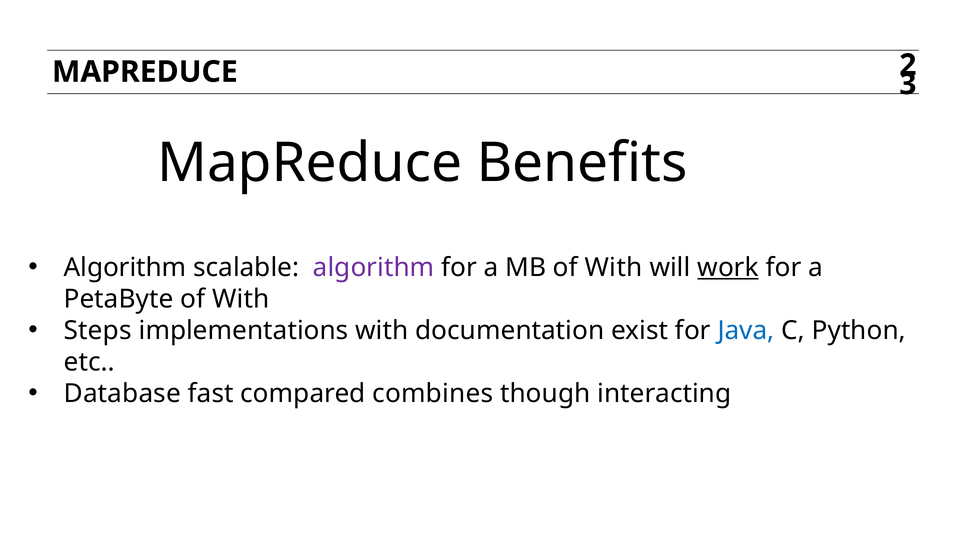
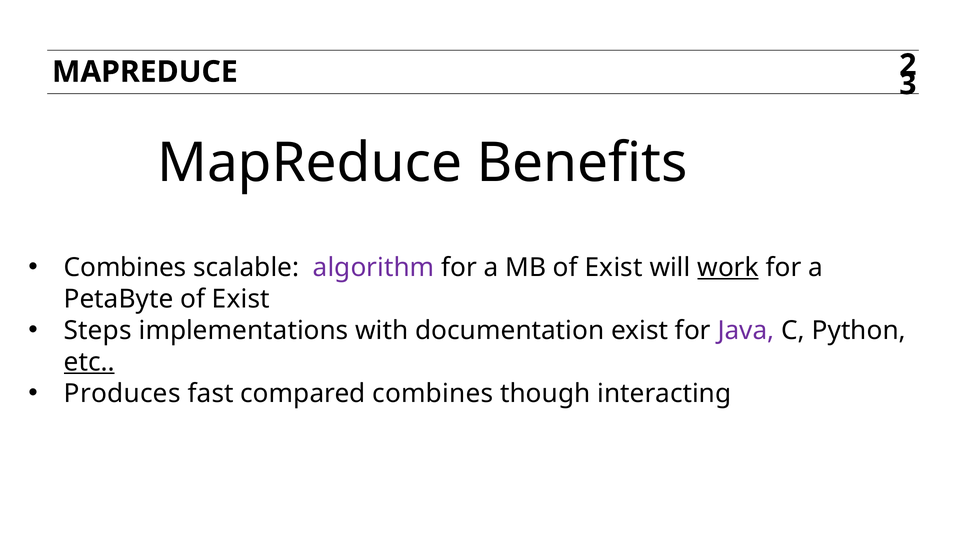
Algorithm: Algorithm -> Combines (125, 268)
MB of With: With -> Exist (614, 268)
PetaByte of With: With -> Exist (241, 299)
Java colour: blue -> purple (746, 331)
etc underline: none -> present (89, 362)
Database: Database -> Produces (122, 394)
